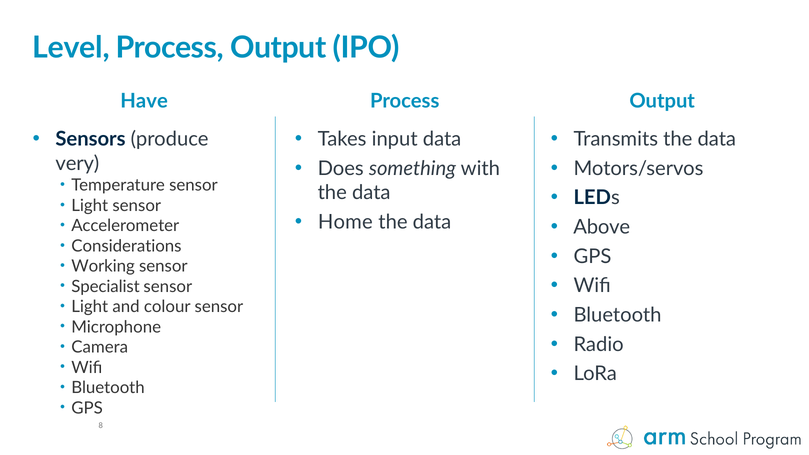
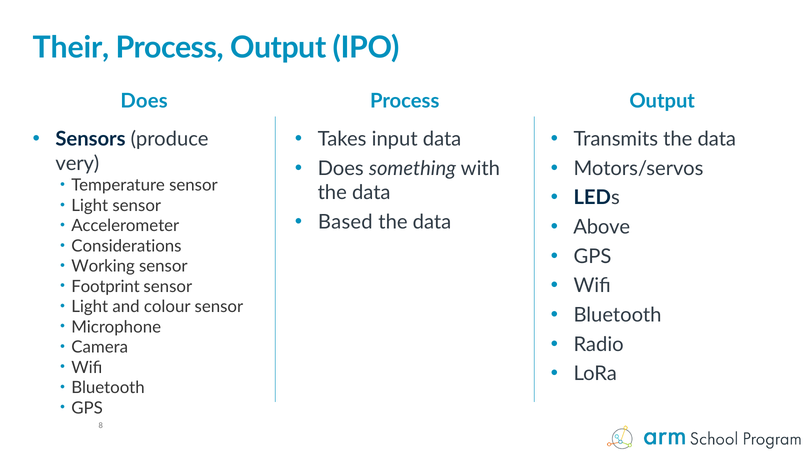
Level: Level -> Their (71, 48)
Have: Have -> Does (144, 101)
Home: Home -> Based (345, 222)
Specialist: Specialist -> Footprint (106, 287)
